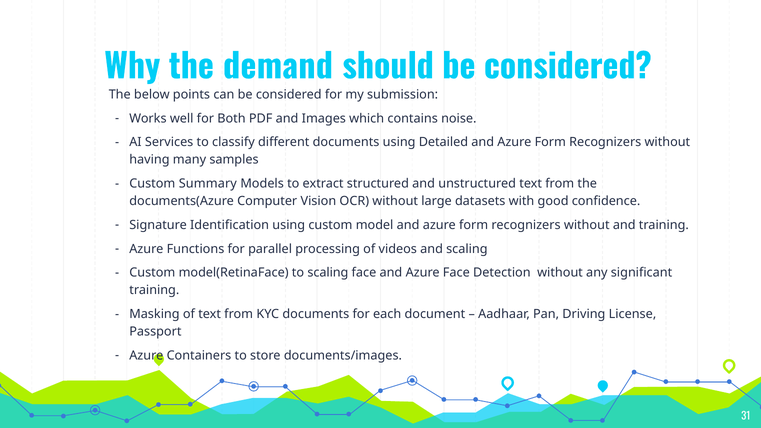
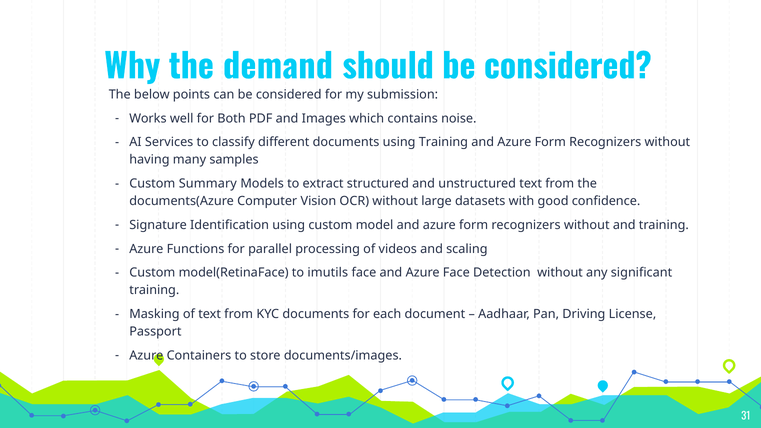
using Detailed: Detailed -> Training (443, 142)
to scaling: scaling -> imutils (328, 273)
